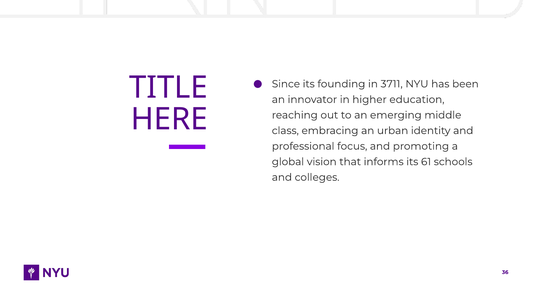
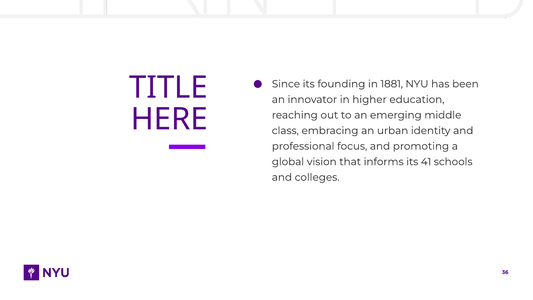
3711: 3711 -> 1881 (392, 84)
61: 61 -> 41 (426, 162)
